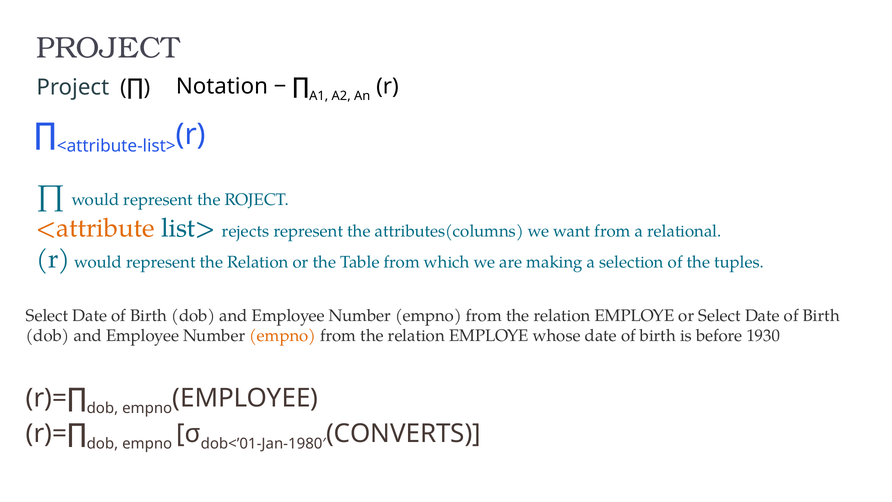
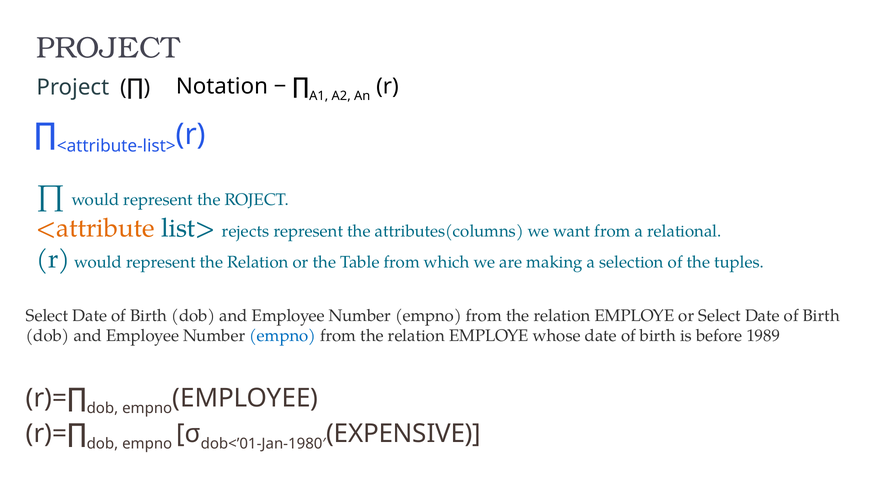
empno colour: orange -> blue (283, 336)
1930: 1930 -> 1989 (763, 336)
CONVERTS: CONVERTS -> EXPENSIVE (404, 434)
